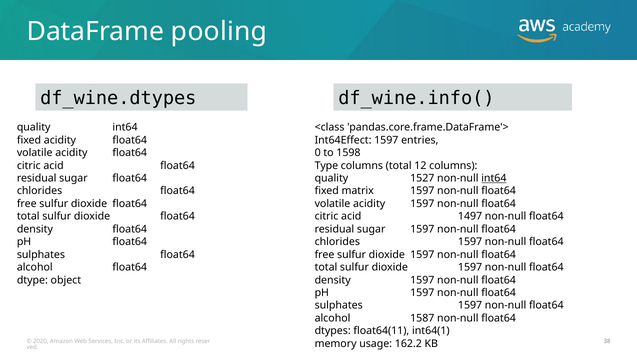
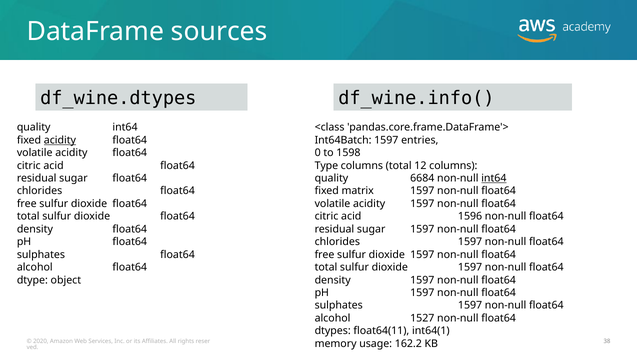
pooling: pooling -> sources (219, 31)
acidity underline: none -> present (60, 140)
Int64Effect: Int64Effect -> Int64Batch (343, 140)
1527: 1527 -> 6684 (422, 178)
1497: 1497 -> 1596 (470, 217)
1587: 1587 -> 1527 (422, 318)
